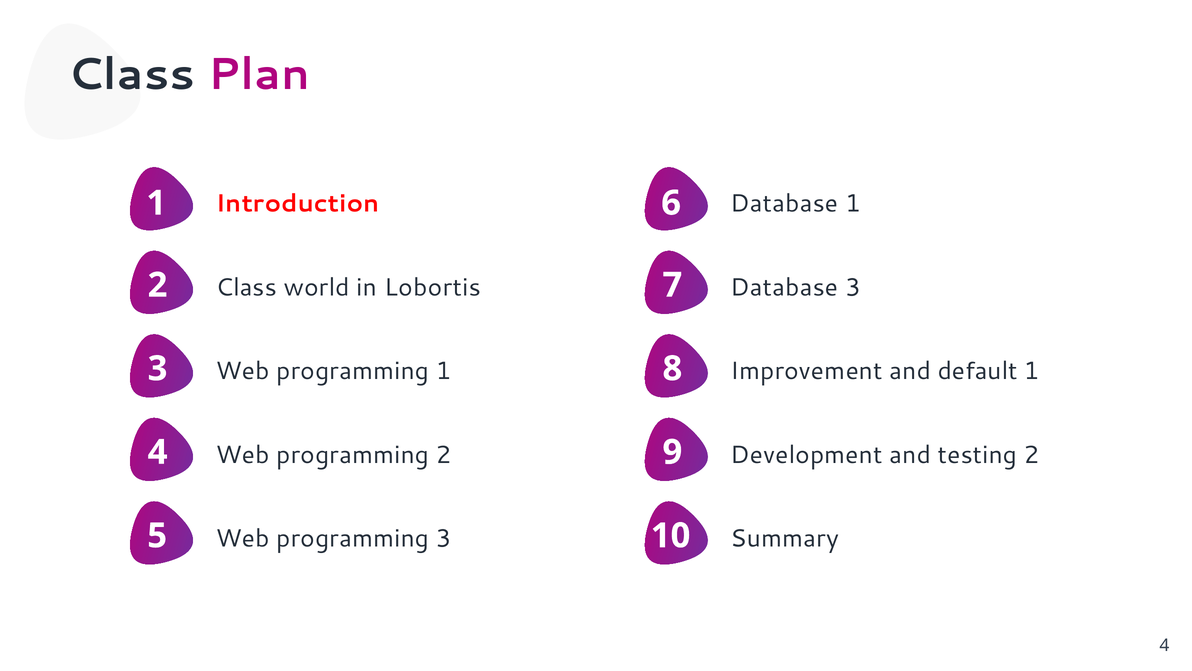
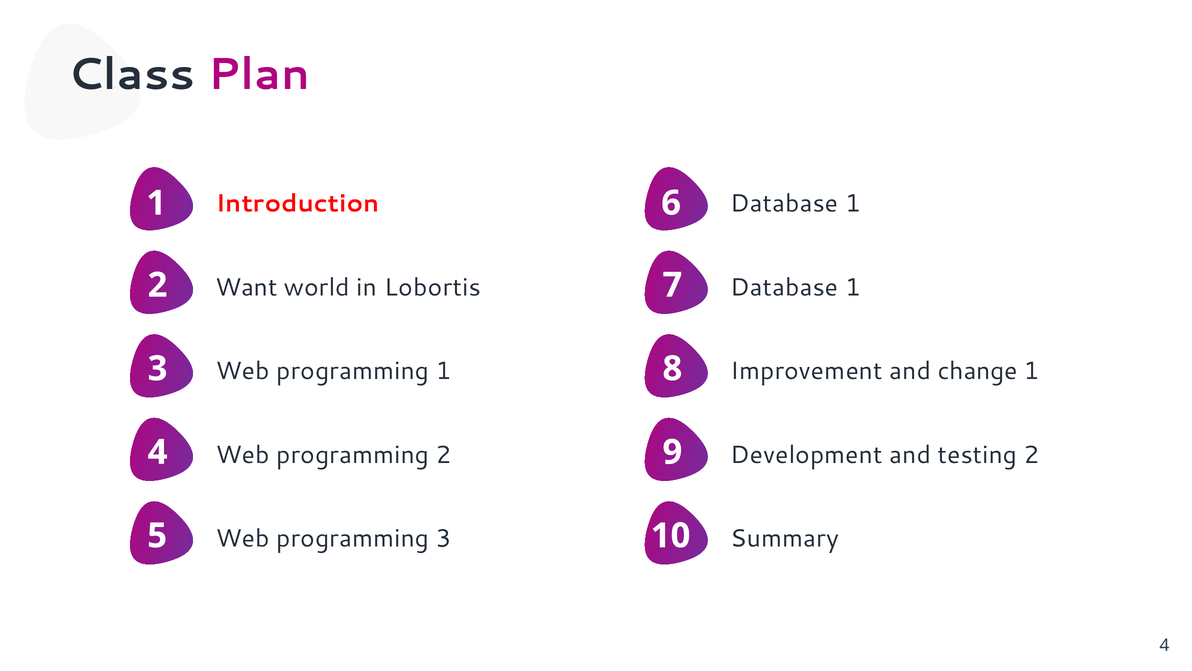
Class: Class -> Want (246, 287)
3: 3 -> 1 (853, 287)
default: default -> change (978, 371)
